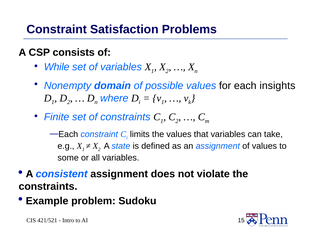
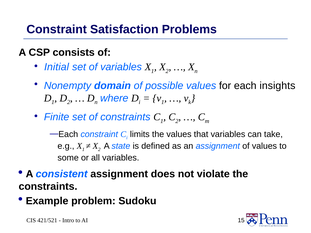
While: While -> Initial (57, 67)
